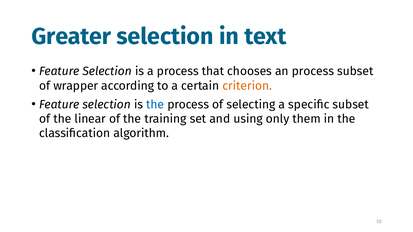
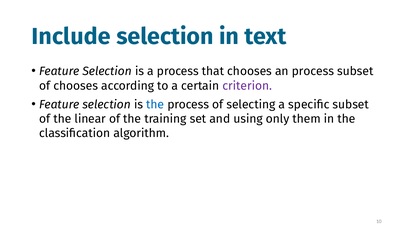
Greater: Greater -> Include (71, 36)
of wrapper: wrapper -> chooses (76, 86)
criterion colour: orange -> purple (247, 86)
